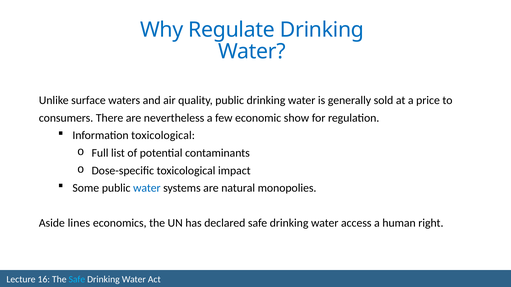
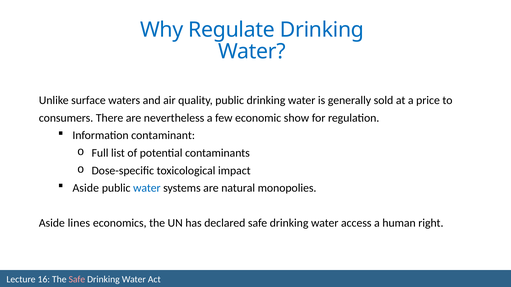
Information toxicological: toxicological -> contaminant (163, 136)
Some: Some -> Aside (86, 188)
Safe colour: light blue -> pink (77, 280)
